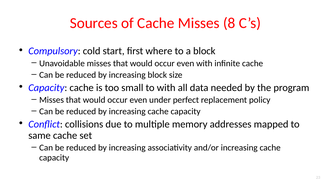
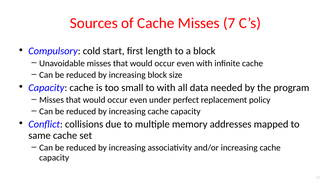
8: 8 -> 7 (229, 23)
where: where -> length (159, 51)
